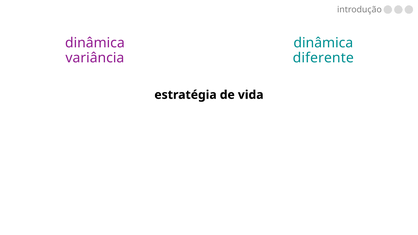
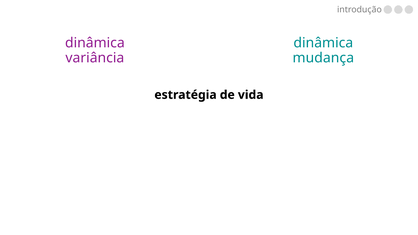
diferente: diferente -> mudança (323, 58)
